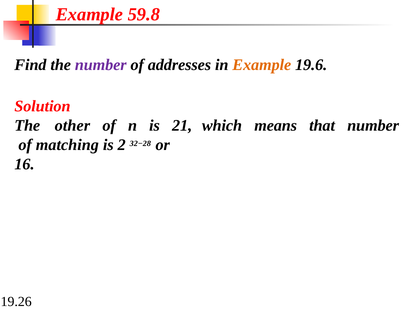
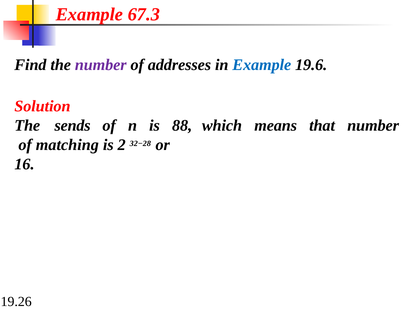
59.8: 59.8 -> 67.3 (144, 14)
Example colour: orange -> blue (262, 65)
other: other -> sends (73, 125)
21: 21 -> 88 (182, 125)
